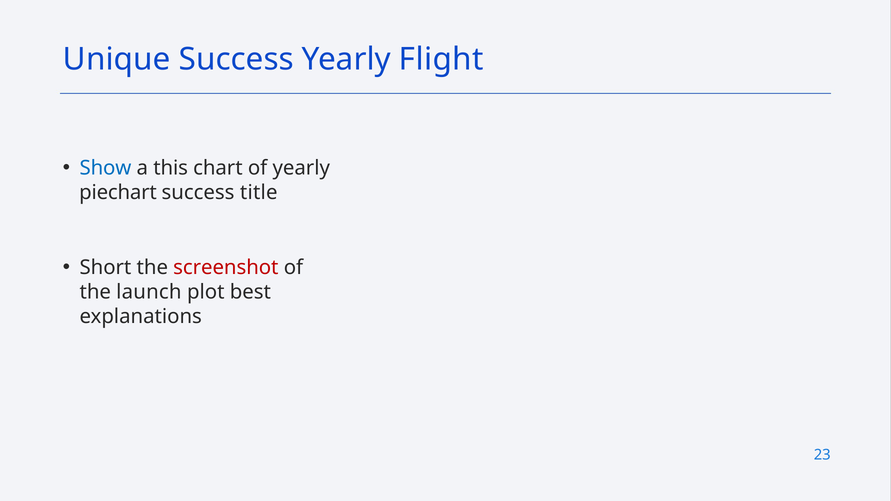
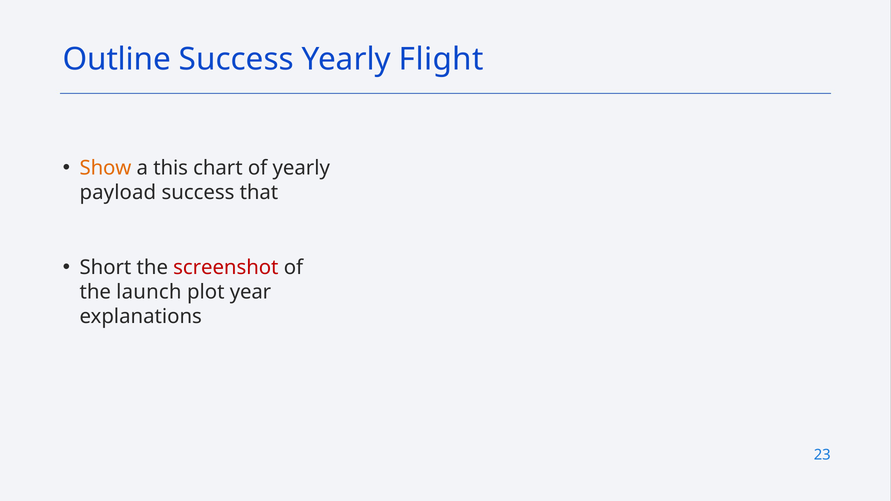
Unique: Unique -> Outline (117, 60)
Show colour: blue -> orange (105, 168)
piechart: piechart -> payload (118, 193)
title: title -> that (259, 193)
best: best -> year (250, 292)
